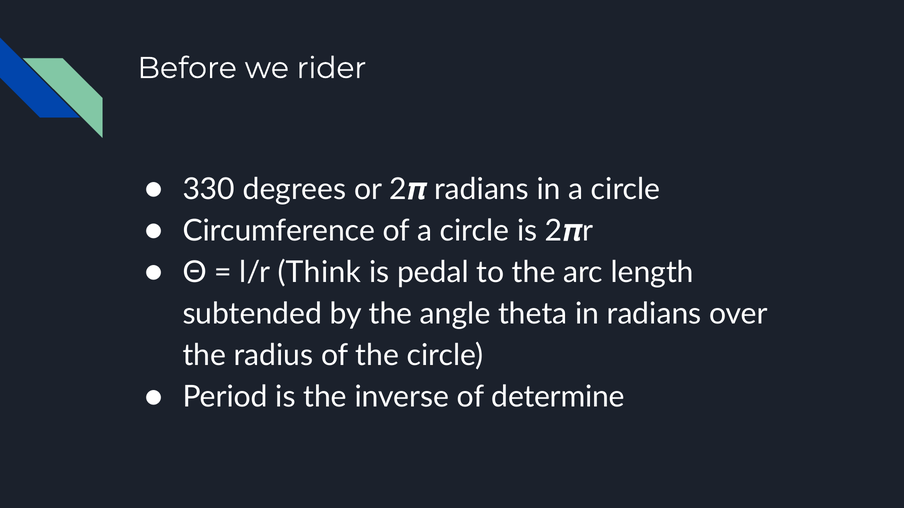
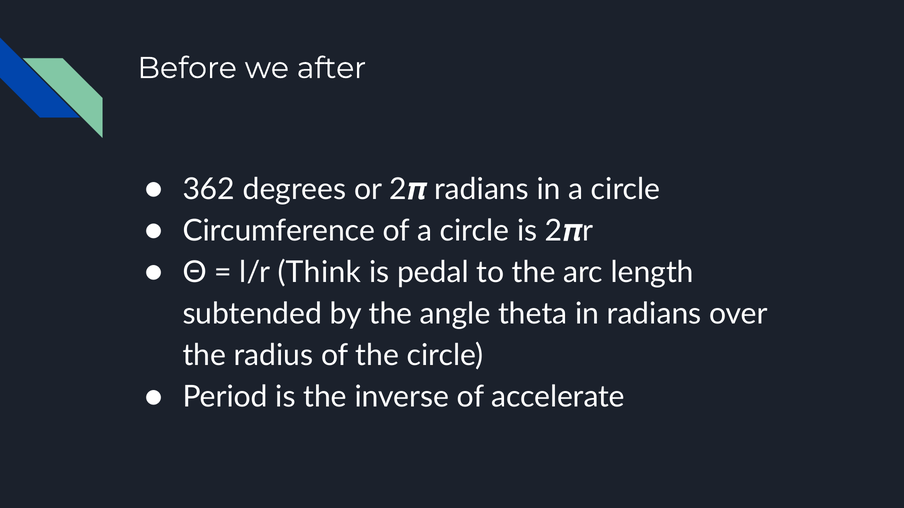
rider: rider -> after (331, 68)
330: 330 -> 362 (209, 190)
determine: determine -> accelerate (558, 397)
